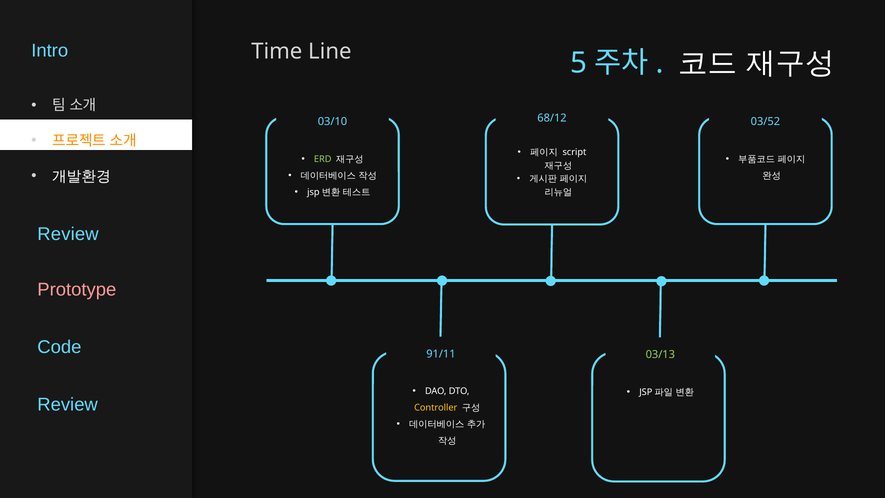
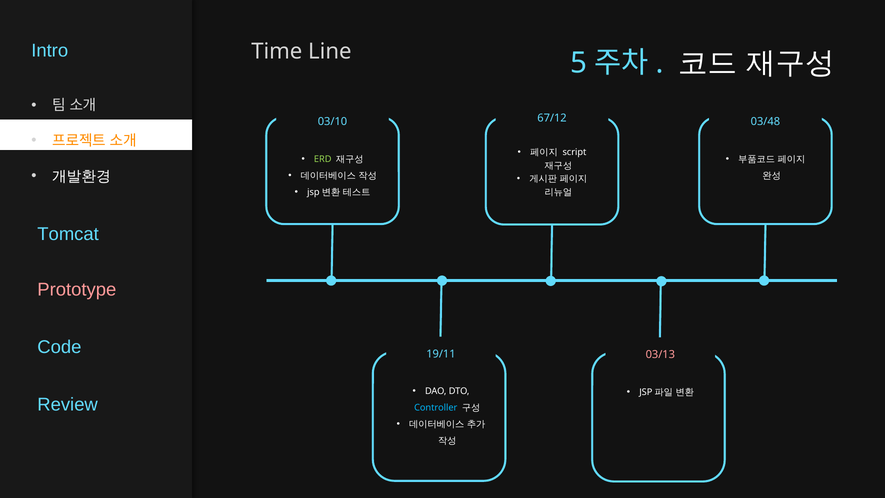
68/12: 68/12 -> 67/12 (552, 118)
03/52: 03/52 -> 03/48 (765, 122)
Review: Review -> Tomcat (68, 234)
91/11: 91/11 -> 19/11 (441, 354)
03/13 colour: light green -> pink (660, 354)
Controller colour: yellow -> light blue (436, 408)
